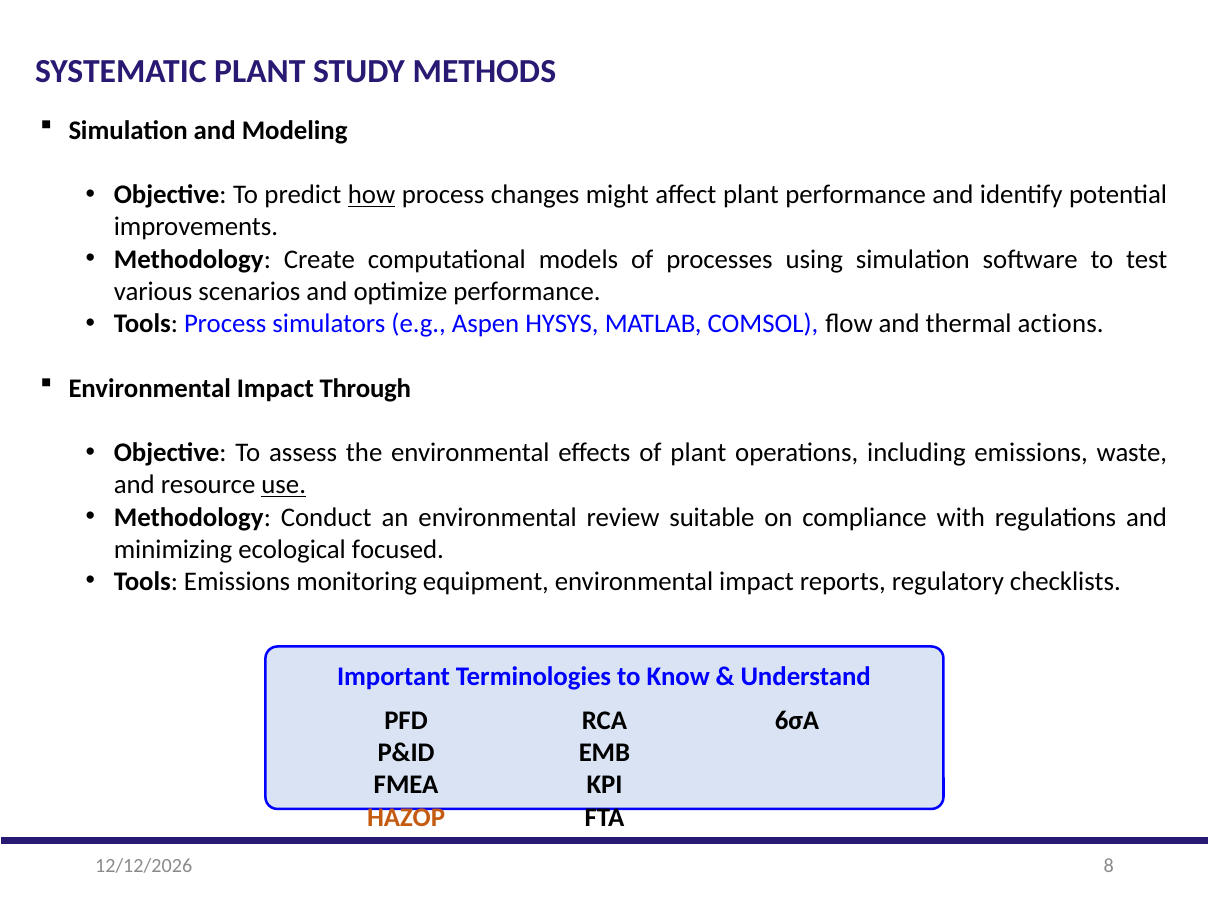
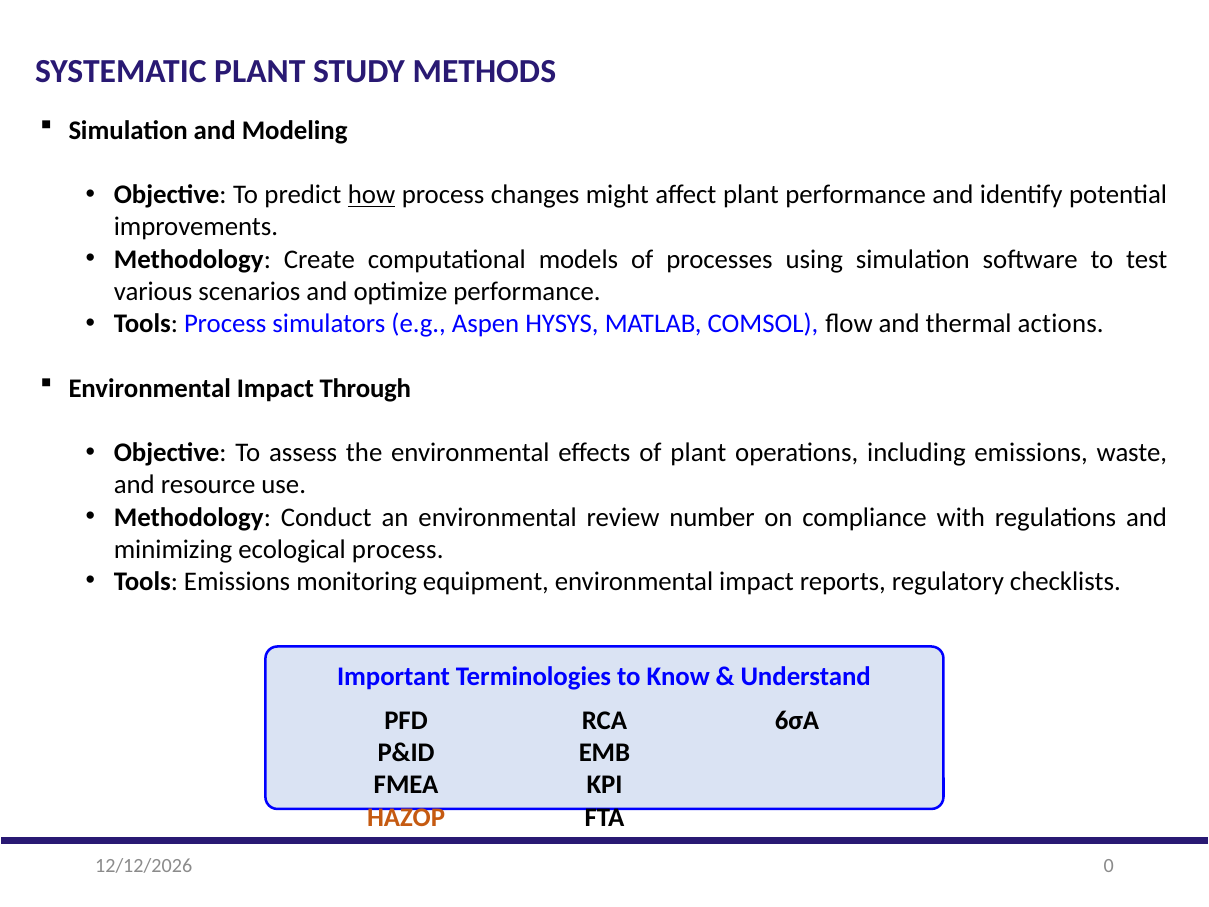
use underline: present -> none (284, 485)
suitable: suitable -> number (712, 517)
ecological focused: focused -> process (398, 549)
8: 8 -> 0 (1109, 866)
